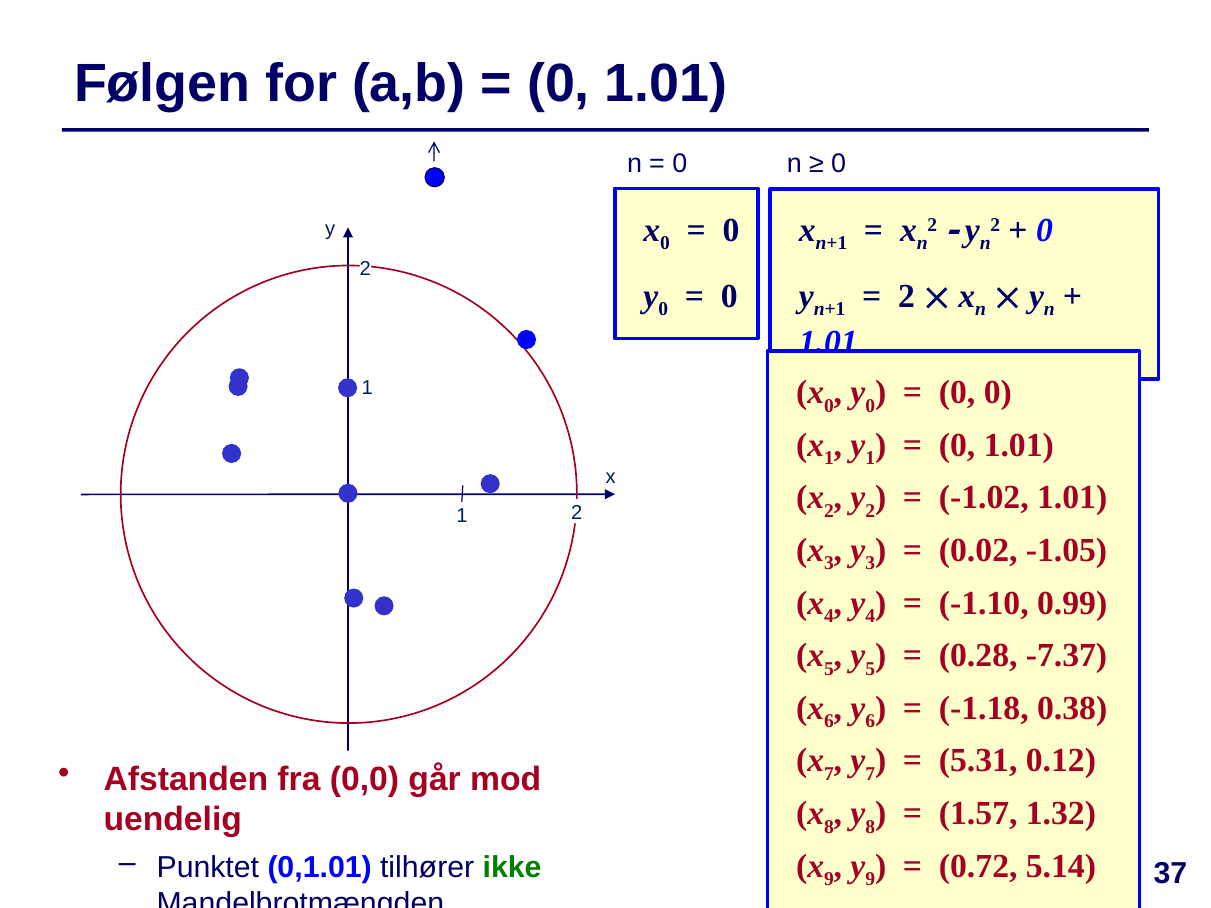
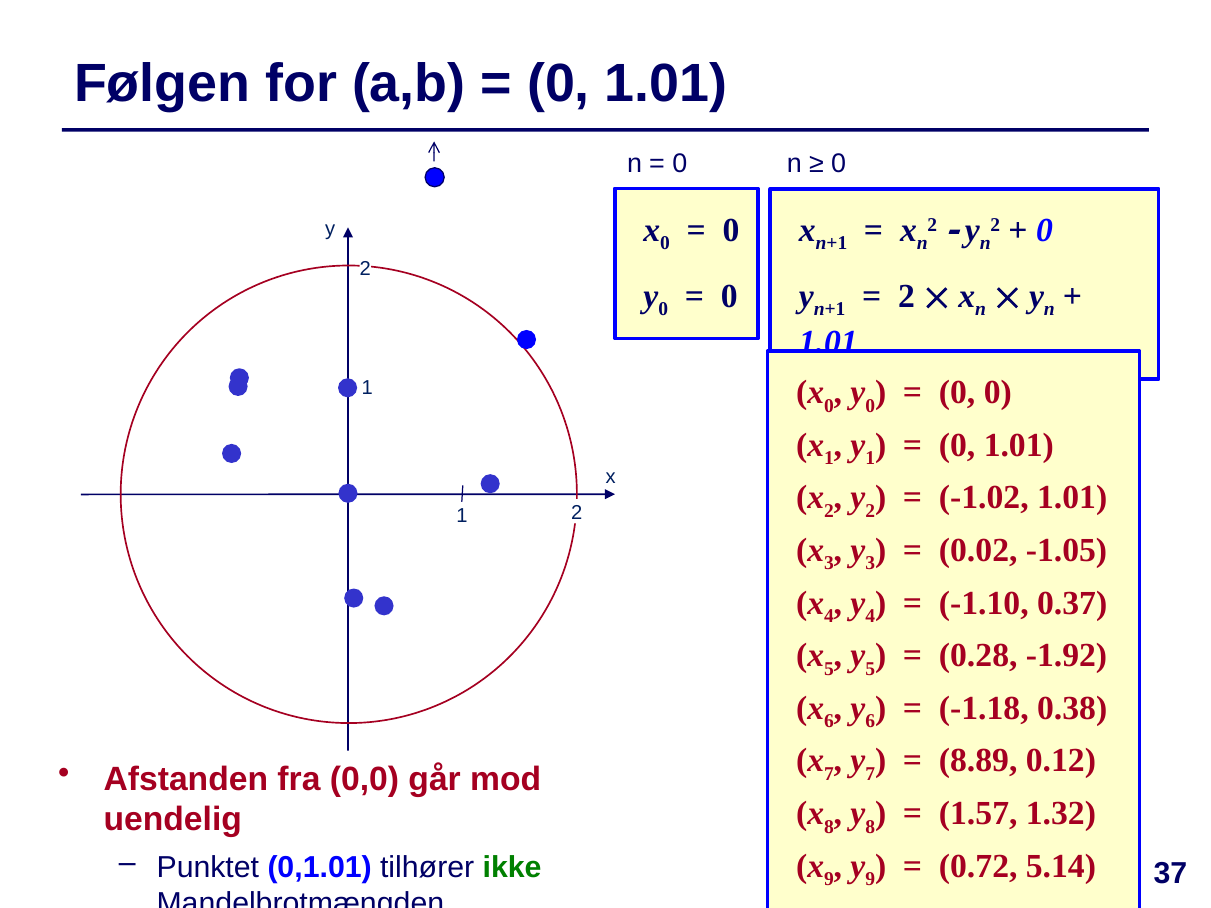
0.99: 0.99 -> 0.37 (1072, 603)
-7.37: -7.37 -> -1.92 (1067, 656)
5.31: 5.31 -> 8.89 (978, 761)
